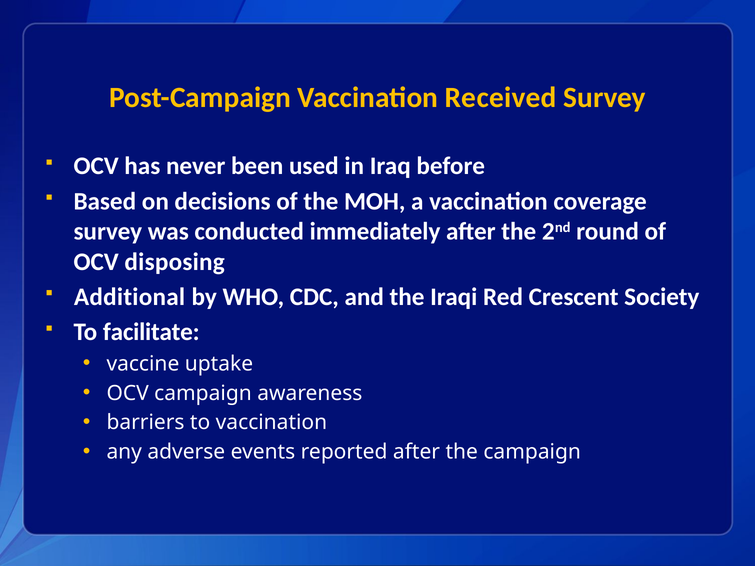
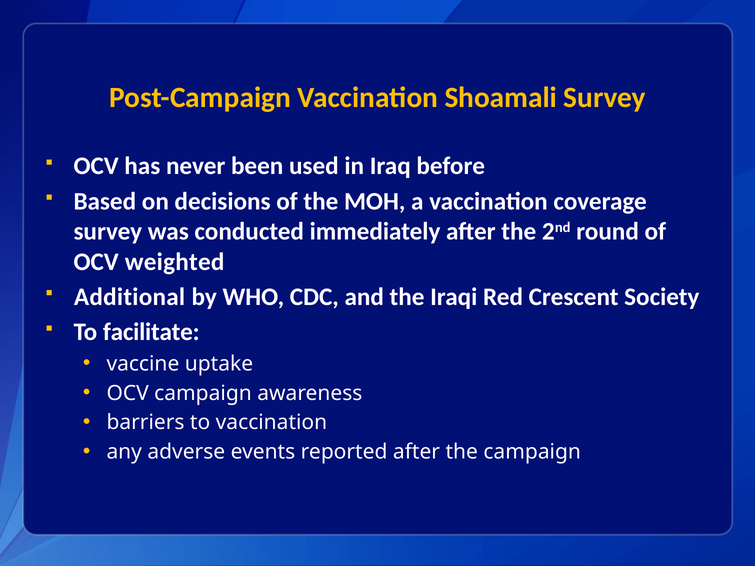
Received: Received -> Shoamali (501, 98)
disposing: disposing -> weighted (175, 262)
